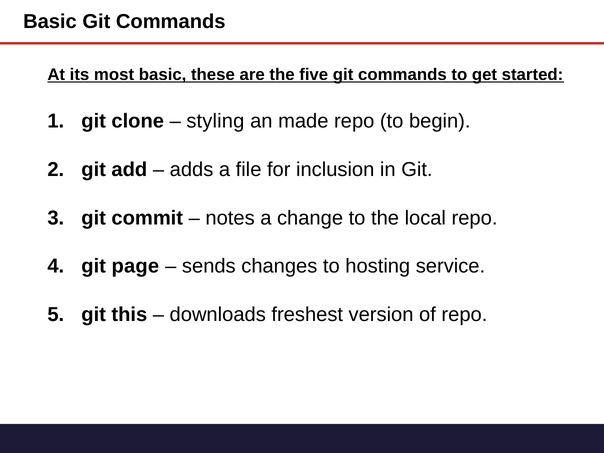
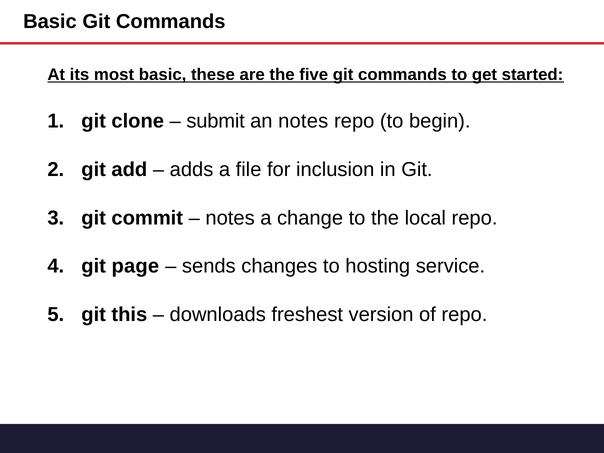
styling: styling -> submit (216, 121)
an made: made -> notes (303, 121)
